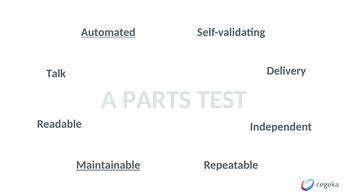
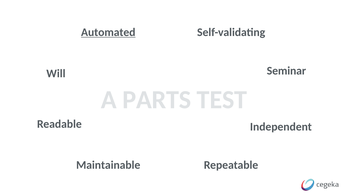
Delivery: Delivery -> Seminar (286, 71)
Talk: Talk -> Will (56, 73)
Maintainable underline: present -> none (108, 165)
